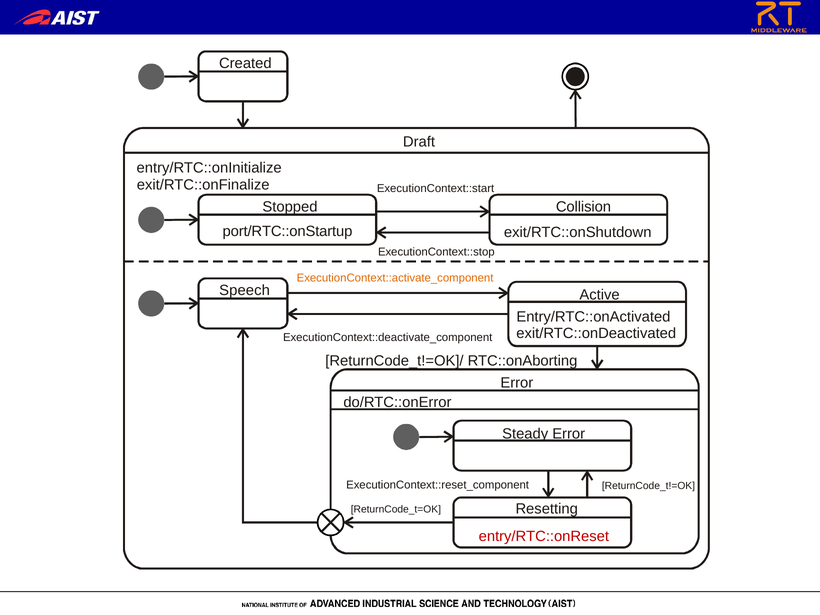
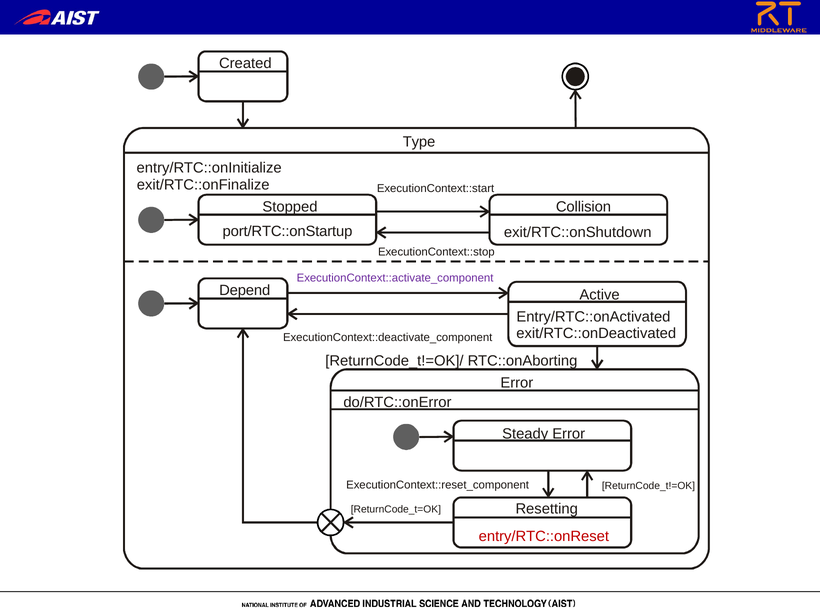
Draft: Draft -> Type (419, 142)
ExecutionContext::activate_component colour: orange -> purple (395, 278)
Speech: Speech -> Depend (245, 290)
